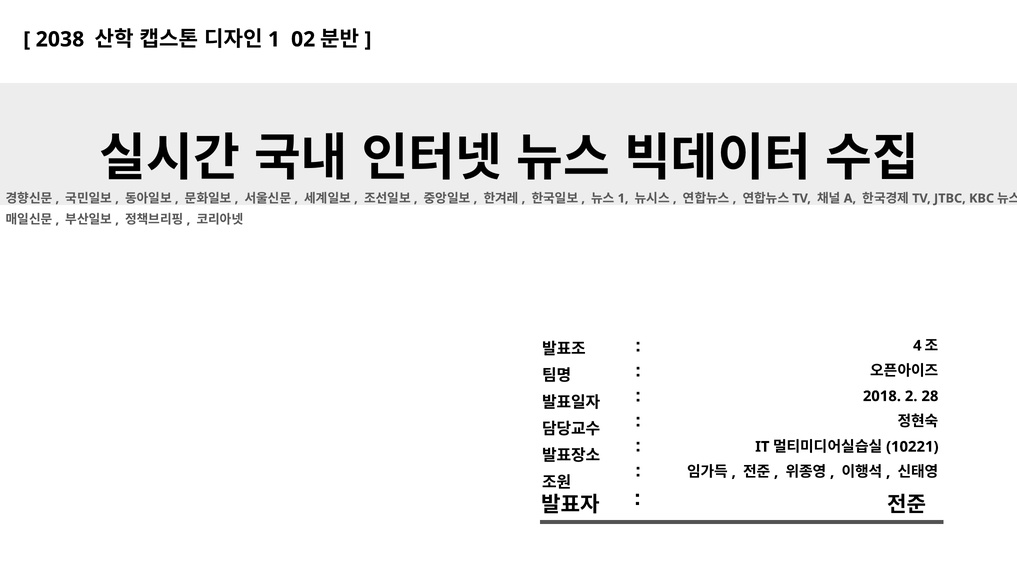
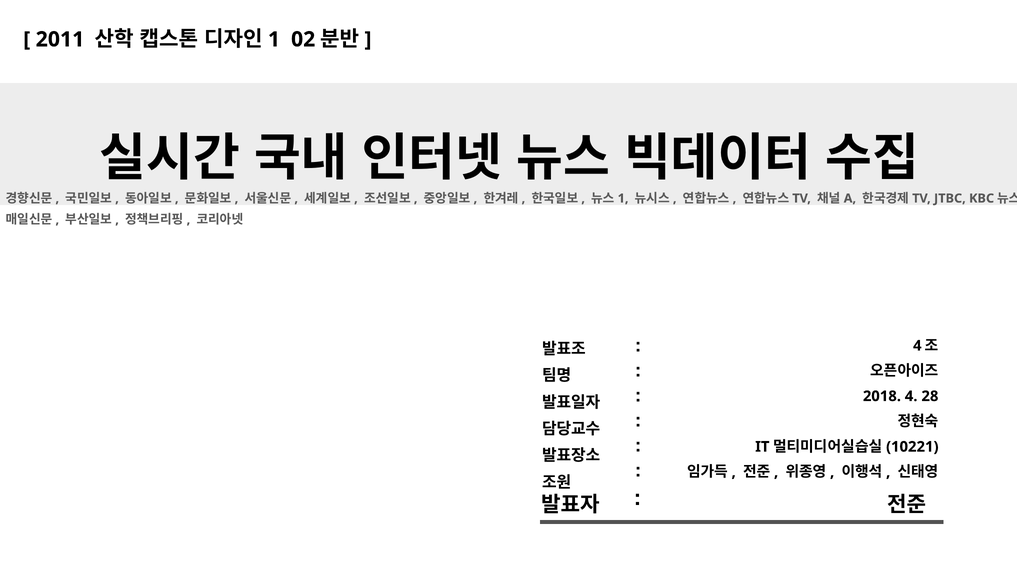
2038: 2038 -> 2011 (60, 39)
2018 2: 2 -> 4 (911, 396)
